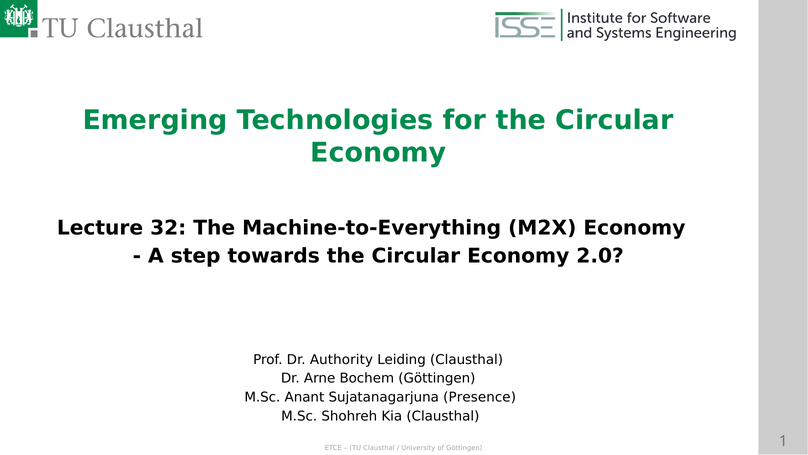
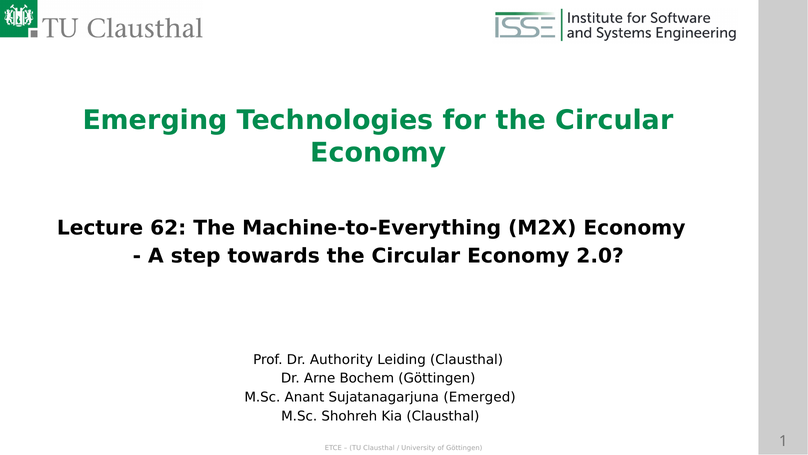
32: 32 -> 62 (168, 228)
Presence: Presence -> Emerged (480, 397)
